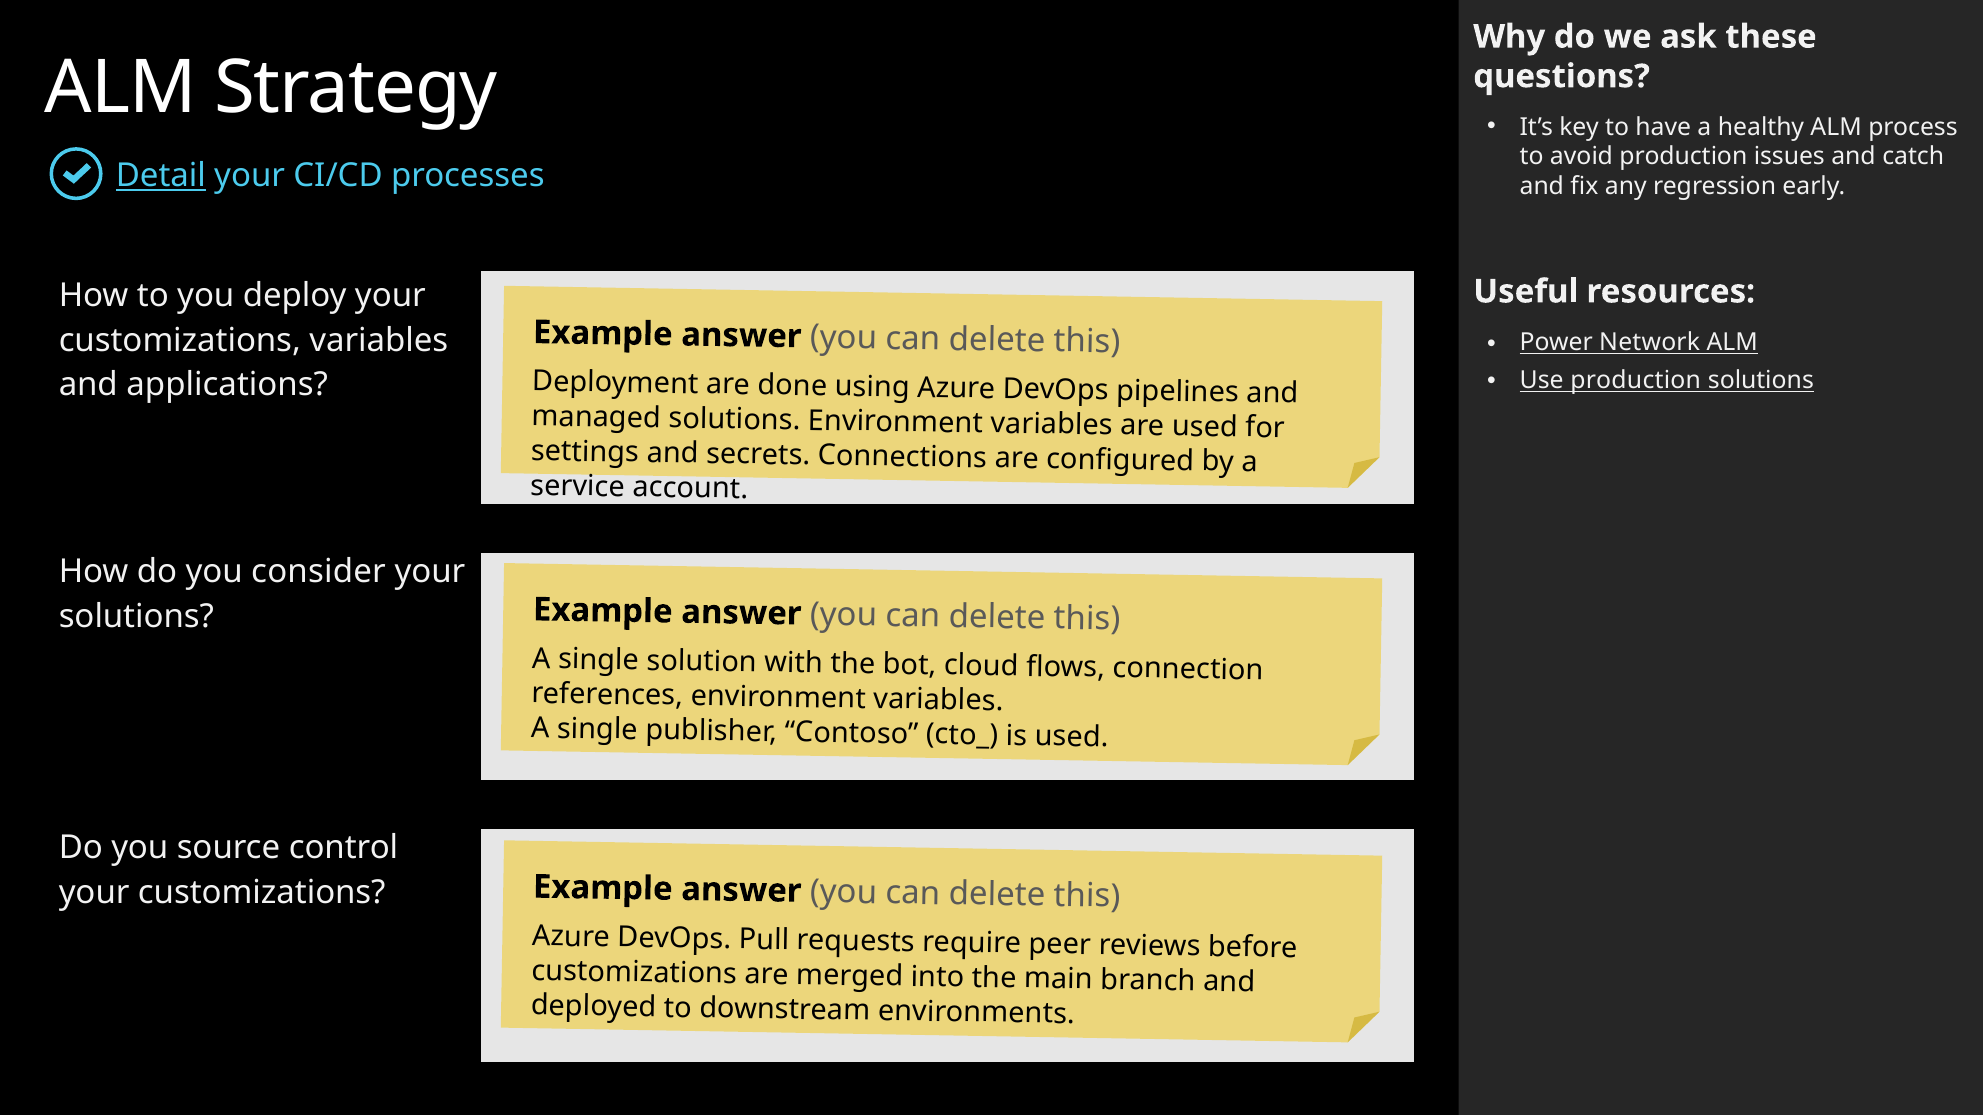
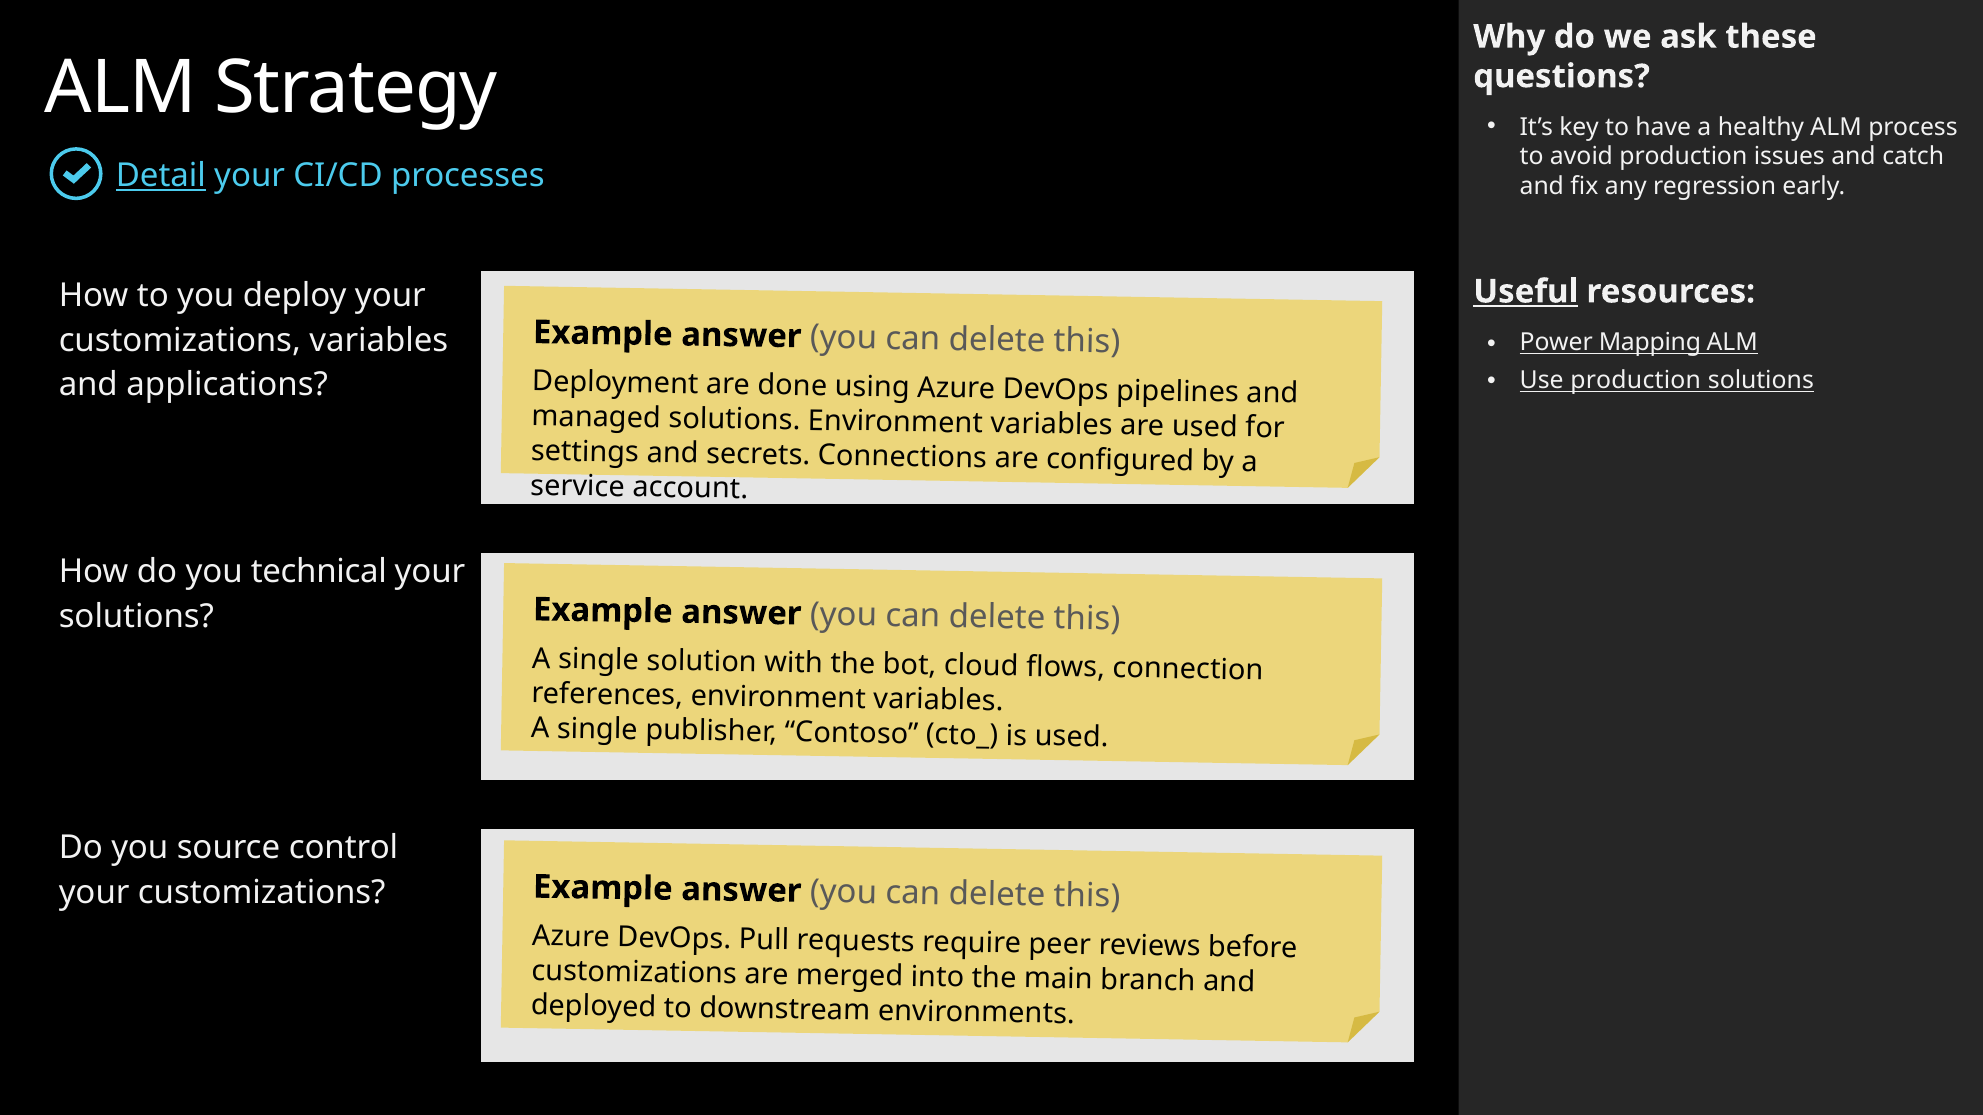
Useful underline: none -> present (1526, 292)
Network: Network -> Mapping (1650, 342)
consider: consider -> technical (319, 572)
